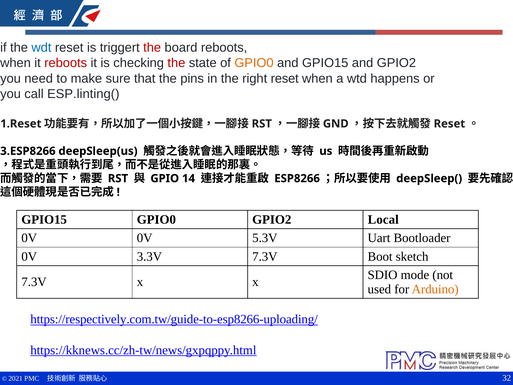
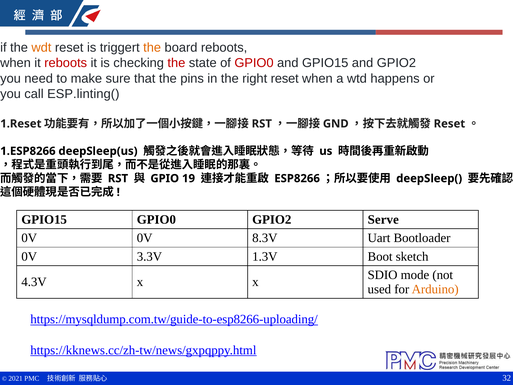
wdt colour: blue -> orange (41, 48)
the colour: red -> orange (152, 48)
GPIO0 colour: orange -> red (254, 63)
3.ESP8266: 3.ESP8266 -> 1.ESP8266 (28, 151)
14: 14 -> 19 (189, 178)
Local: Local -> Serve (383, 219)
5.3V: 5.3V -> 8.3V (265, 238)
3.3V 7.3V: 7.3V -> 1.3V (265, 256)
7.3V: 7.3V -> 4.3V (34, 282)
https://respectively.com.tw/guide-to-esp8266-uploading/: https://respectively.com.tw/guide-to-esp8266-uploading/ -> https://mysqldump.com.tw/guide-to-esp8266-uploading/ (174, 319)
